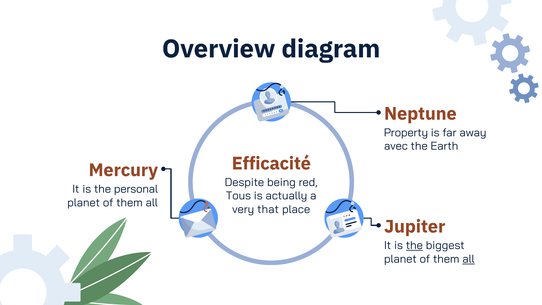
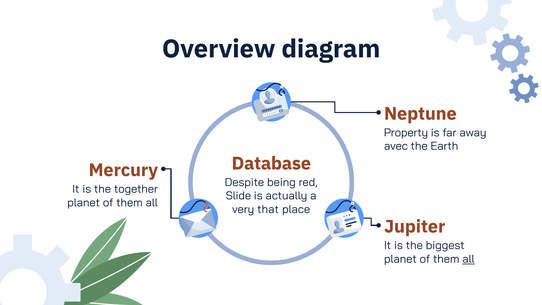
Efficacité: Efficacité -> Database (271, 163)
personal: personal -> together (136, 189)
Tous: Tous -> Slide (238, 196)
the underline: present -> none (414, 245)
